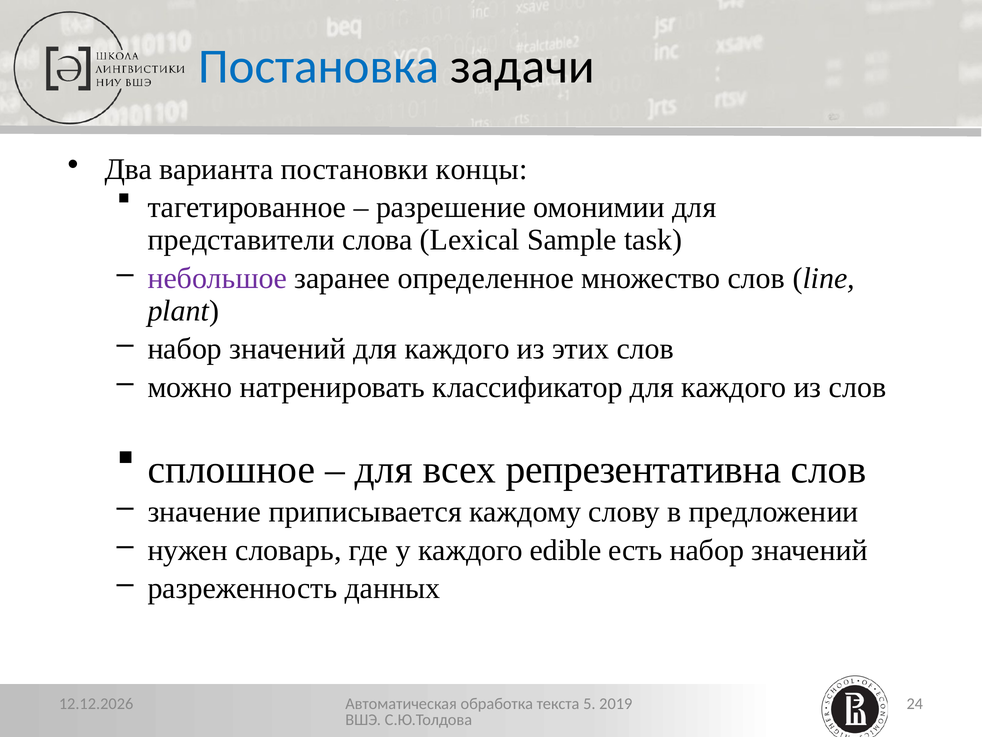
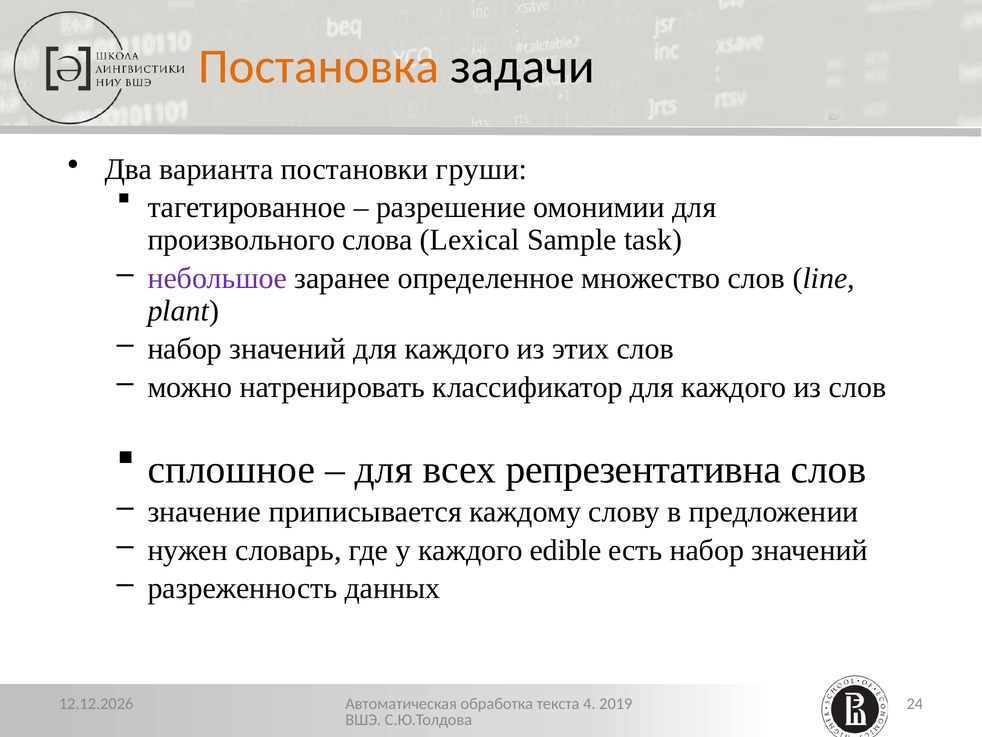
Постановка colour: blue -> orange (319, 66)
концы: концы -> груши (482, 169)
представители: представители -> произвольного (241, 240)
5: 5 -> 4 (589, 703)
